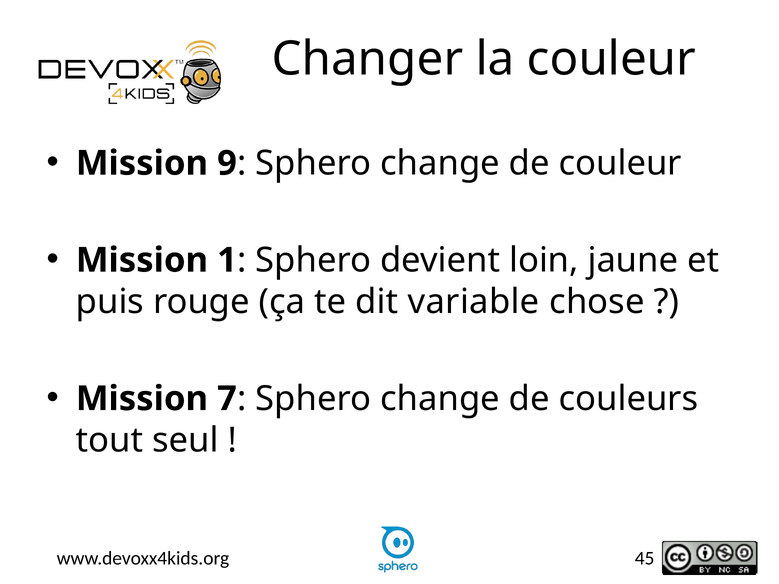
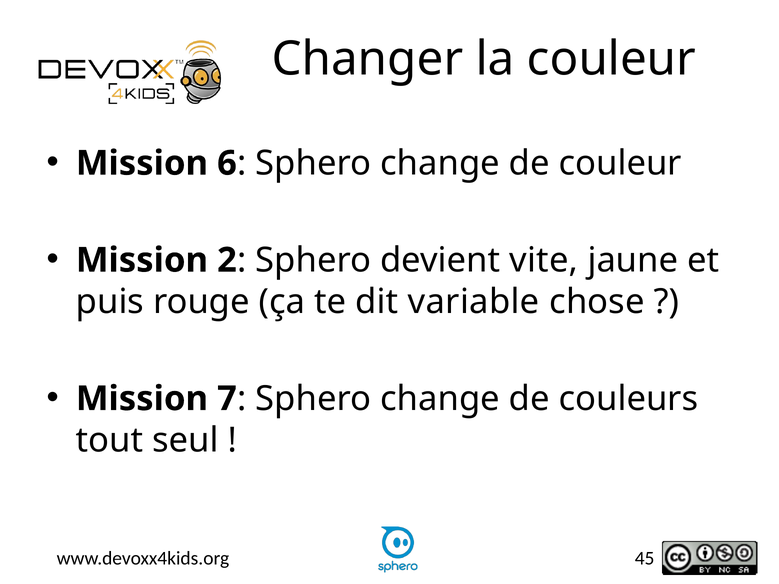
9: 9 -> 6 (227, 163)
1: 1 -> 2 (227, 260)
loin: loin -> vite (544, 260)
